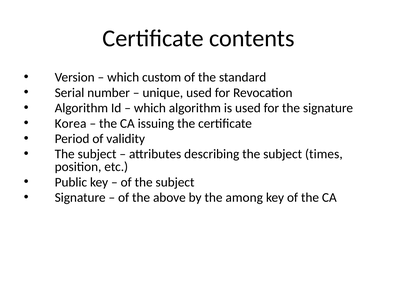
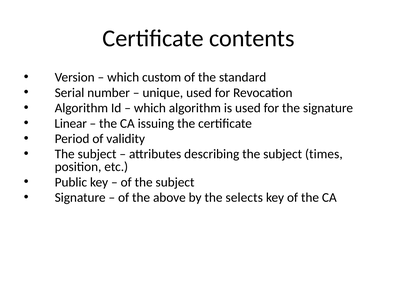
Korea: Korea -> Linear (71, 123)
among: among -> selects (244, 197)
